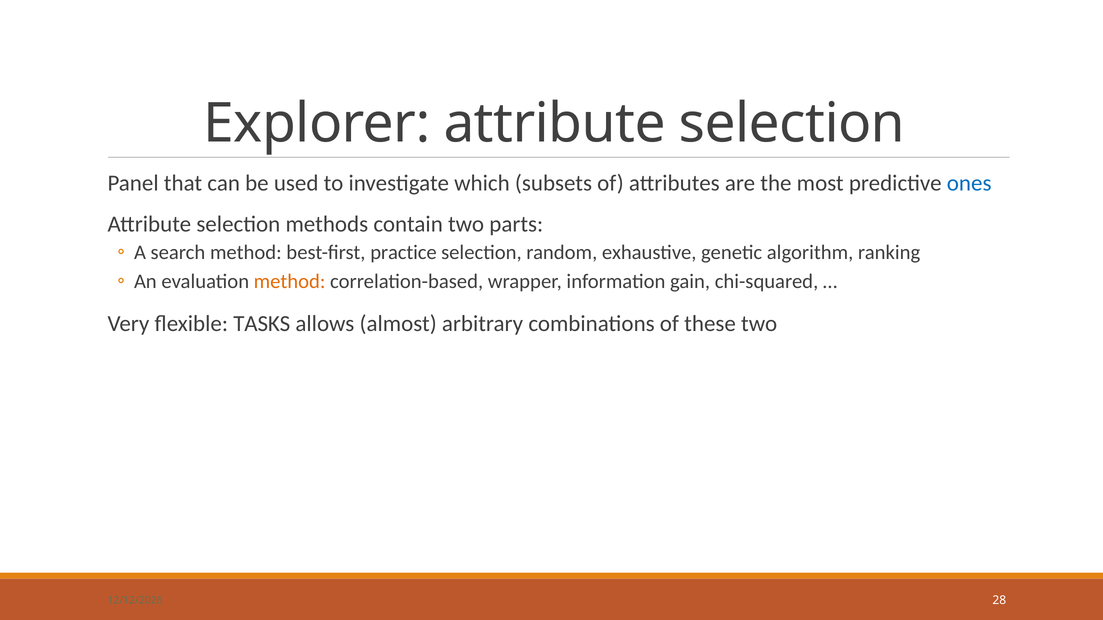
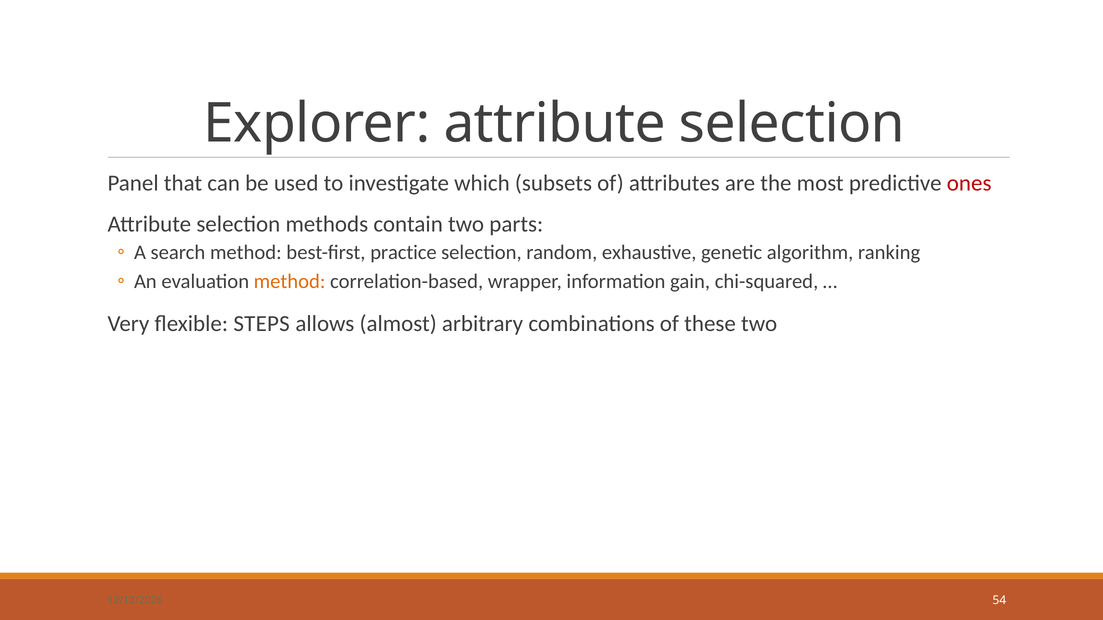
ones colour: blue -> red (969, 183)
TASKS: TASKS -> STEPS (262, 324)
28: 28 -> 54 (999, 601)
